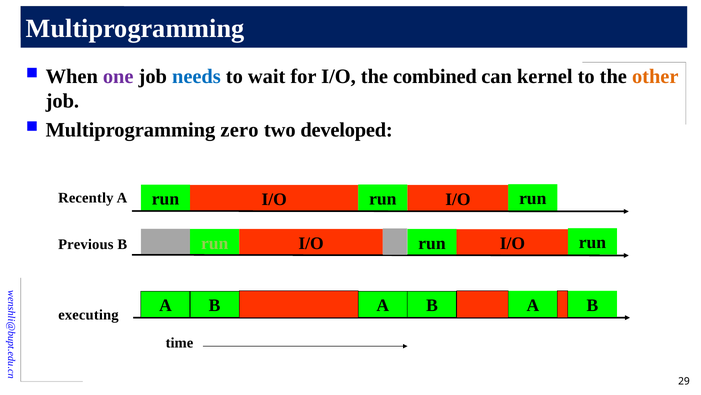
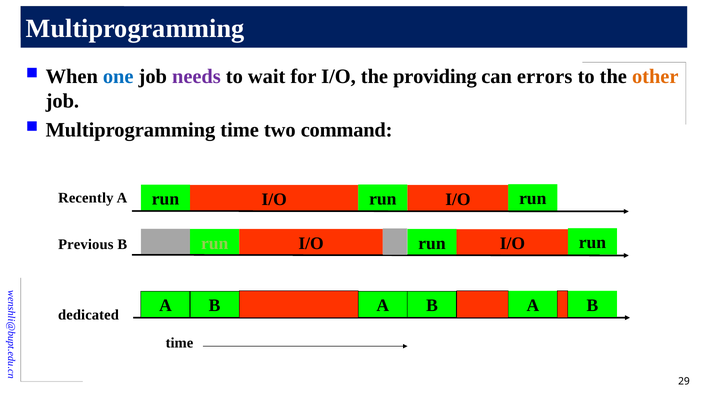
one colour: purple -> blue (118, 76)
needs colour: blue -> purple (196, 76)
combined: combined -> providing (435, 76)
kernel: kernel -> errors (545, 76)
Multiprogramming zero: zero -> time (240, 130)
developed: developed -> command (347, 130)
executing: executing -> dedicated (88, 314)
